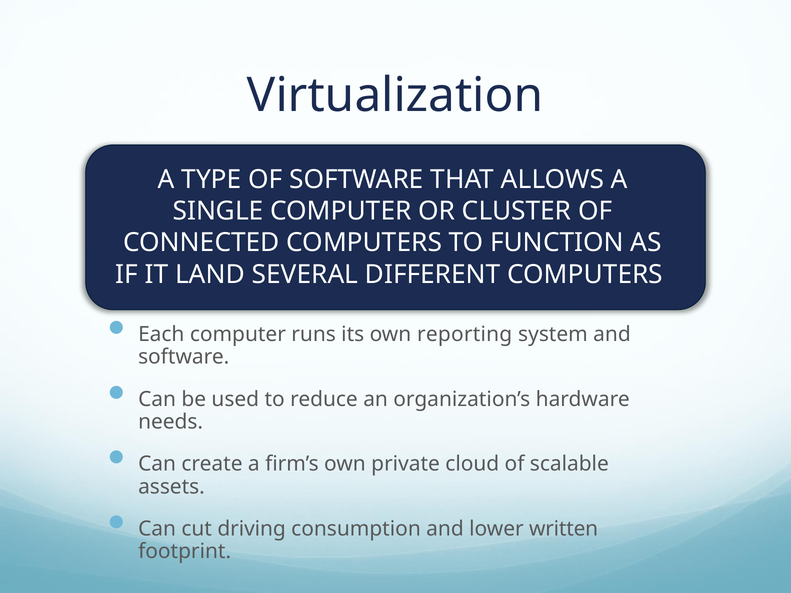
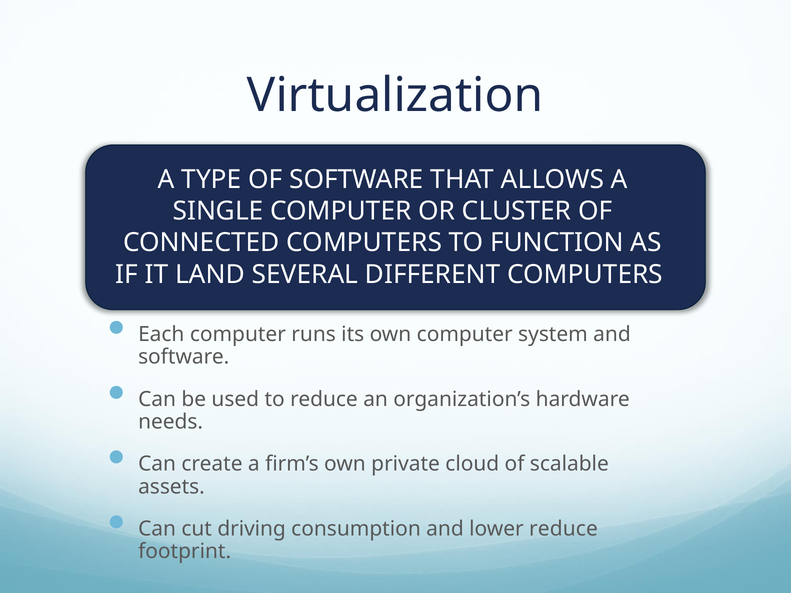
own reporting: reporting -> computer (465, 334)
lower written: written -> reduce (563, 529)
